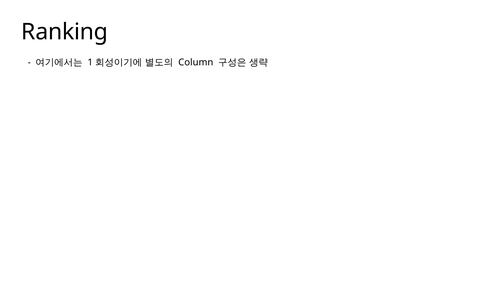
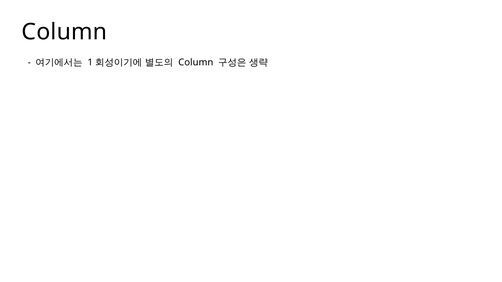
Ranking: Ranking -> Column (64, 32)
